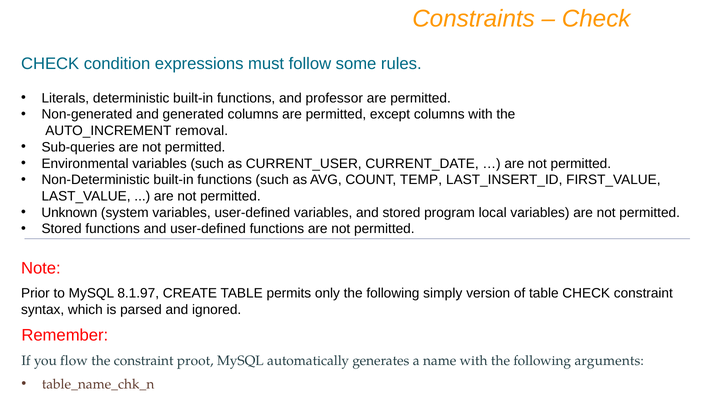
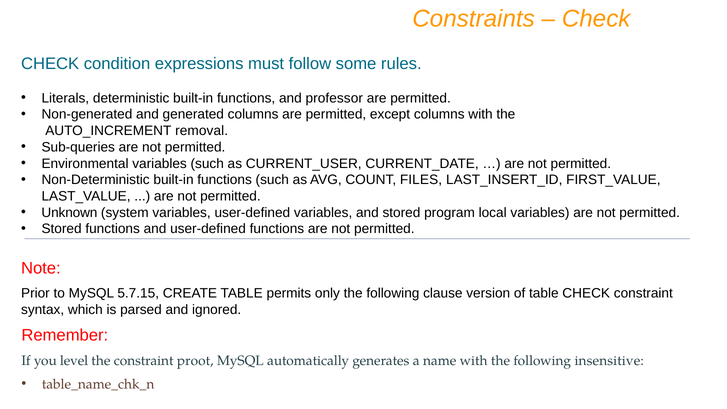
TEMP: TEMP -> FILES (421, 180)
8.1.97: 8.1.97 -> 5.7.15 (138, 293)
simply: simply -> clause (443, 293)
flow: flow -> level (74, 360)
arguments: arguments -> insensitive (609, 360)
